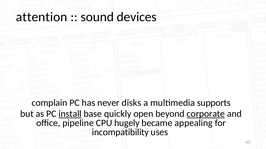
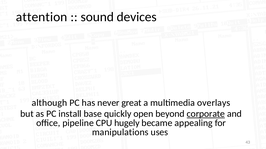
complain: complain -> although (49, 103)
disks: disks -> great (132, 103)
supports: supports -> overlays (214, 103)
install underline: present -> none (70, 114)
incompatibility: incompatibility -> manipulations (120, 133)
